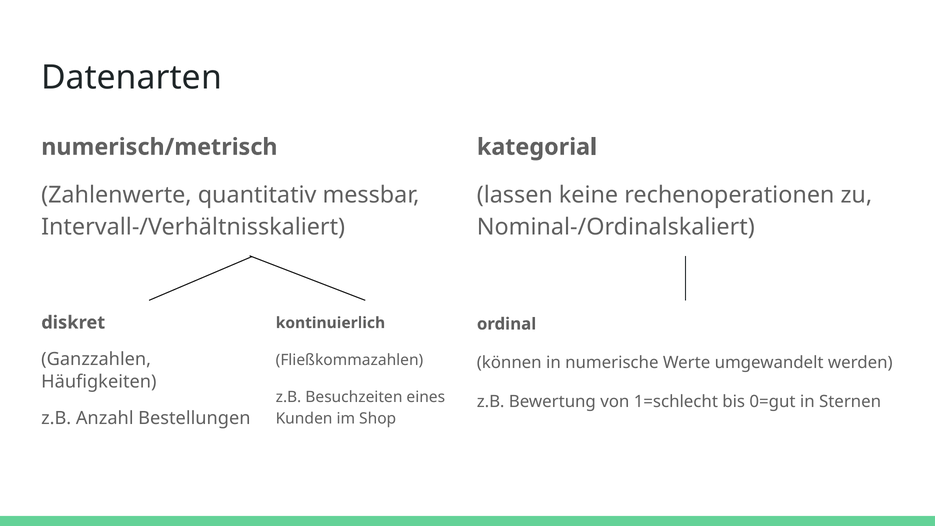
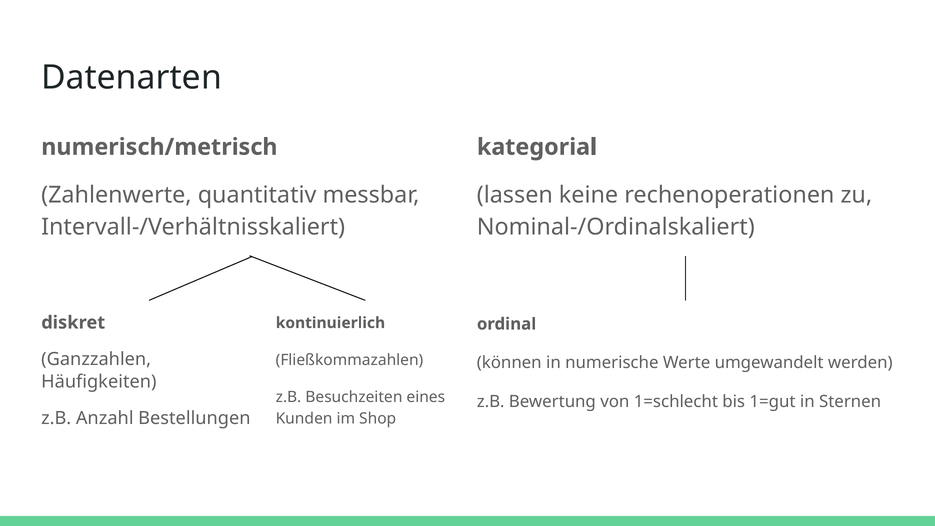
0=gut: 0=gut -> 1=gut (773, 402)
